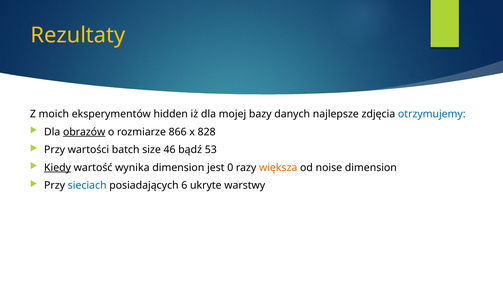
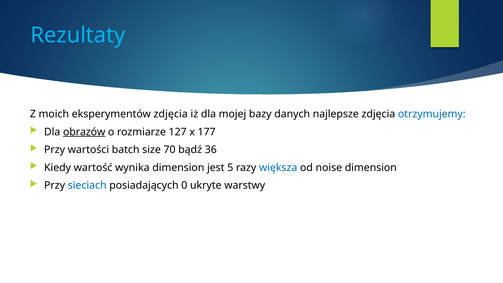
Rezultaty colour: yellow -> light blue (78, 35)
eksperymentów hidden: hidden -> zdjęcia (171, 114)
866: 866 -> 127 (178, 132)
828: 828 -> 177 (207, 132)
46: 46 -> 70 (170, 150)
53: 53 -> 36 (211, 150)
Kiedy underline: present -> none (58, 168)
0: 0 -> 5 (230, 168)
większa colour: orange -> blue (278, 168)
6: 6 -> 0 (184, 185)
